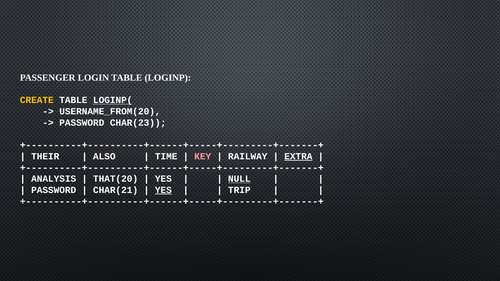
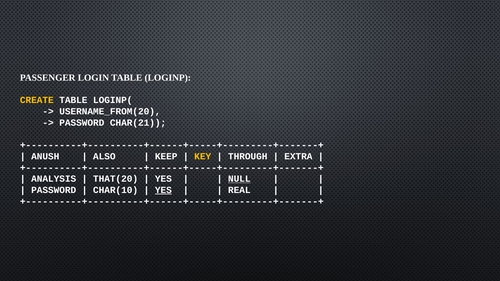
LOGINP( underline: present -> none (113, 100)
CHAR(23: CHAR(23 -> CHAR(21 (138, 123)
THEIR: THEIR -> ANUSH (45, 156)
TIME: TIME -> KEEP (166, 156)
KEY colour: pink -> yellow (203, 156)
RAILWAY: RAILWAY -> THROUGH (248, 156)
EXTRA underline: present -> none (298, 156)
CHAR(21: CHAR(21 -> CHAR(10 (116, 190)
TRIP: TRIP -> REAL (239, 190)
